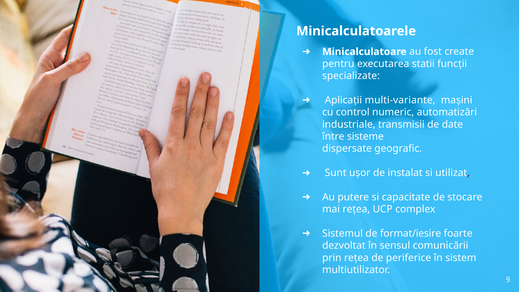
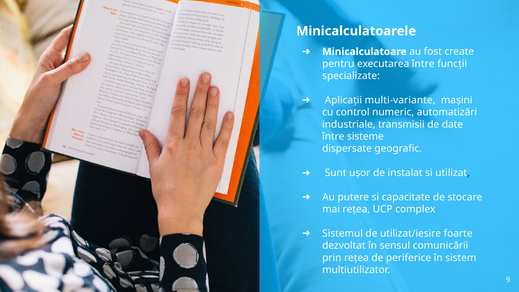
executarea statii: statii -> între (423, 64)
format/iesire: format/iesire -> utilizat/iesire (411, 233)
